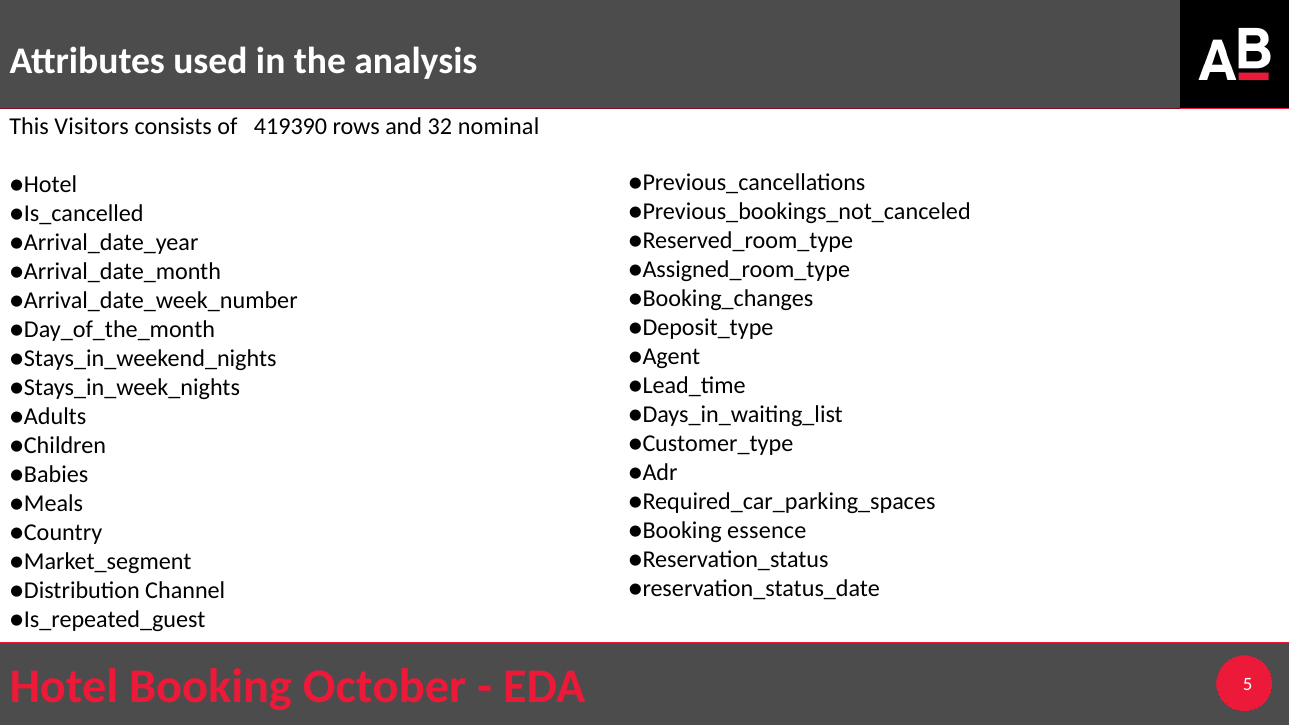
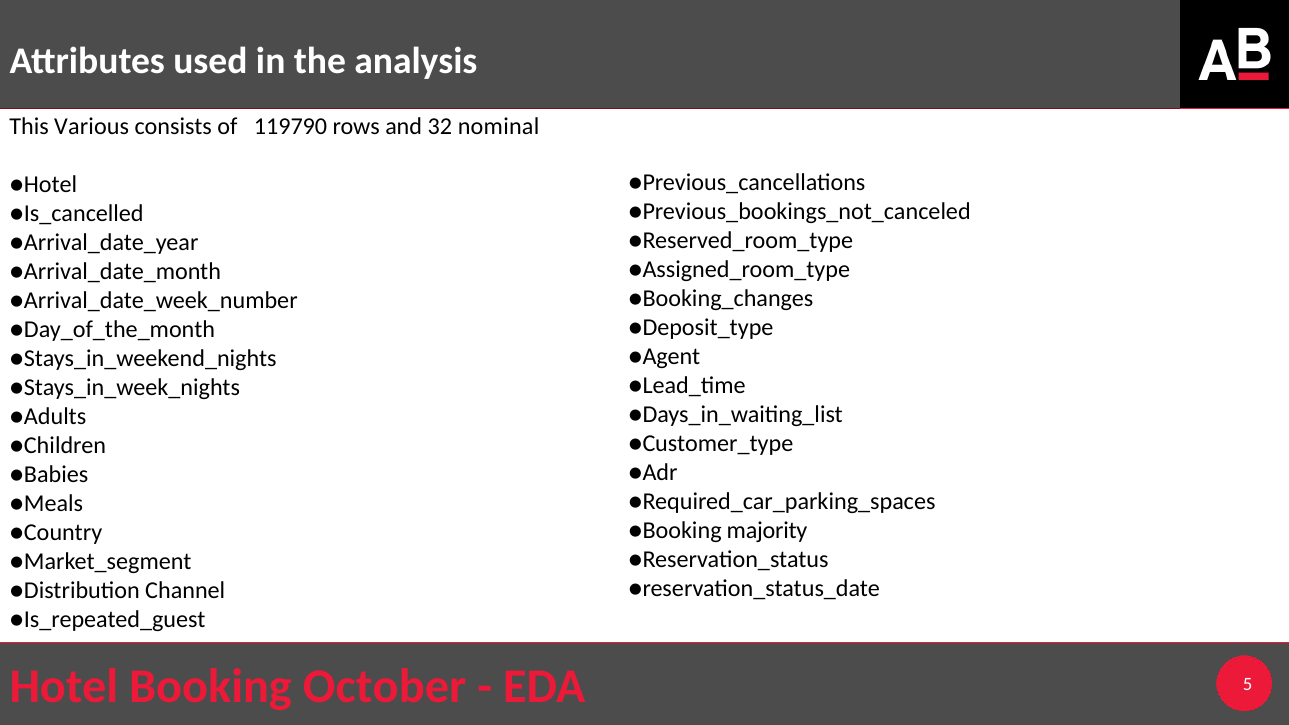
Visitors: Visitors -> Various (92, 127)
419390: 419390 -> 119790 (291, 127)
essence: essence -> majority (767, 531)
